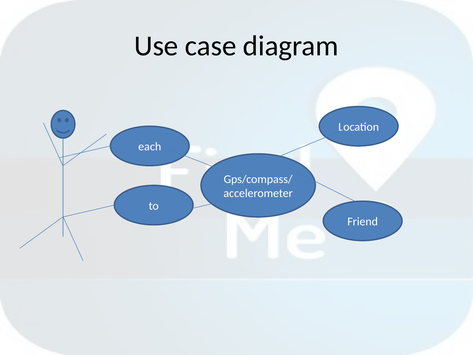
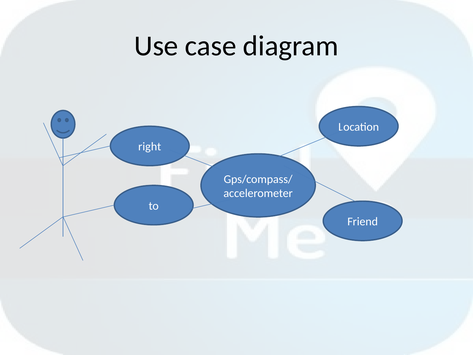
each: each -> right (150, 147)
